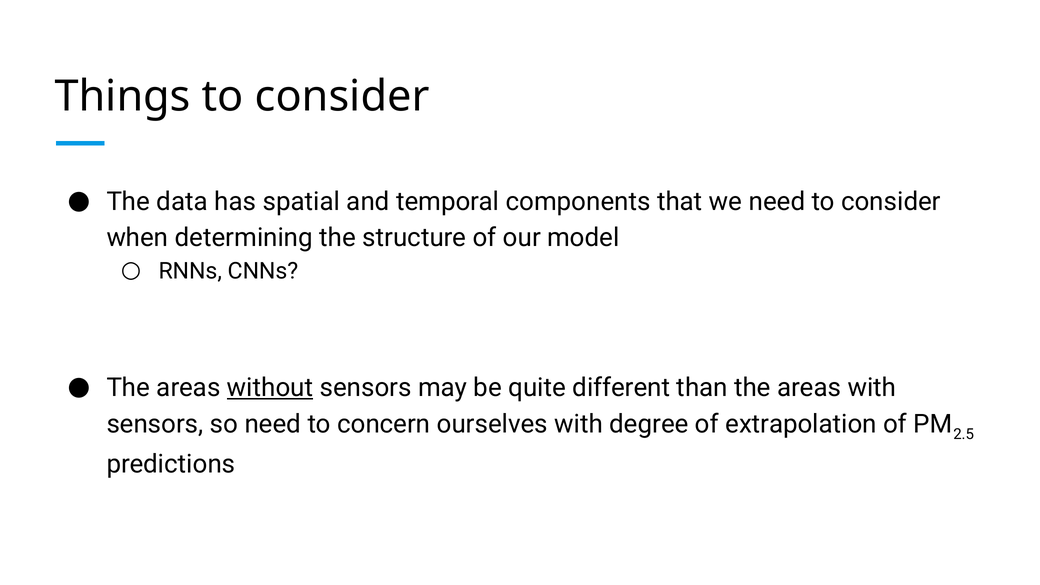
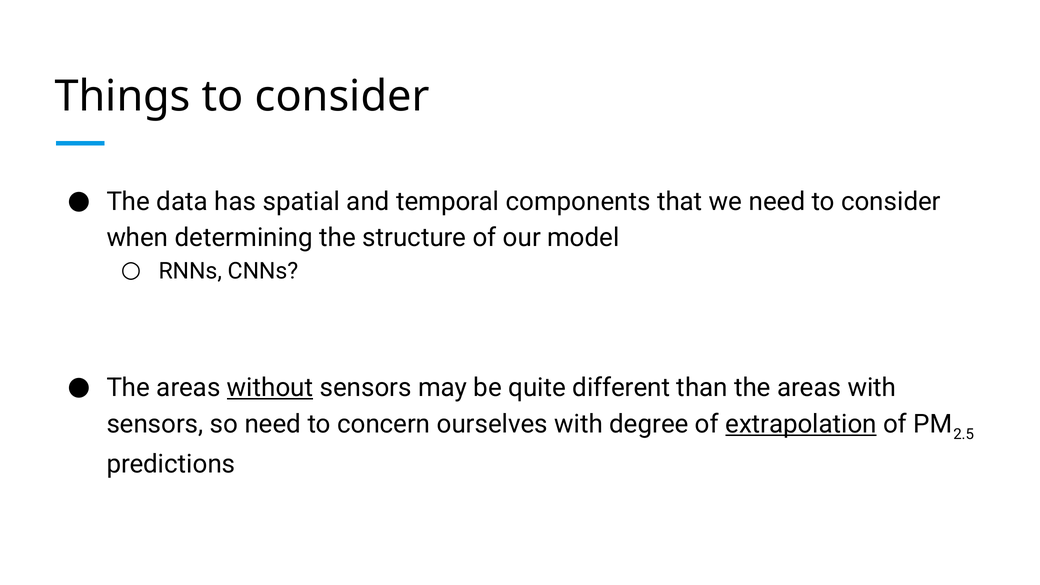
extrapolation underline: none -> present (801, 424)
